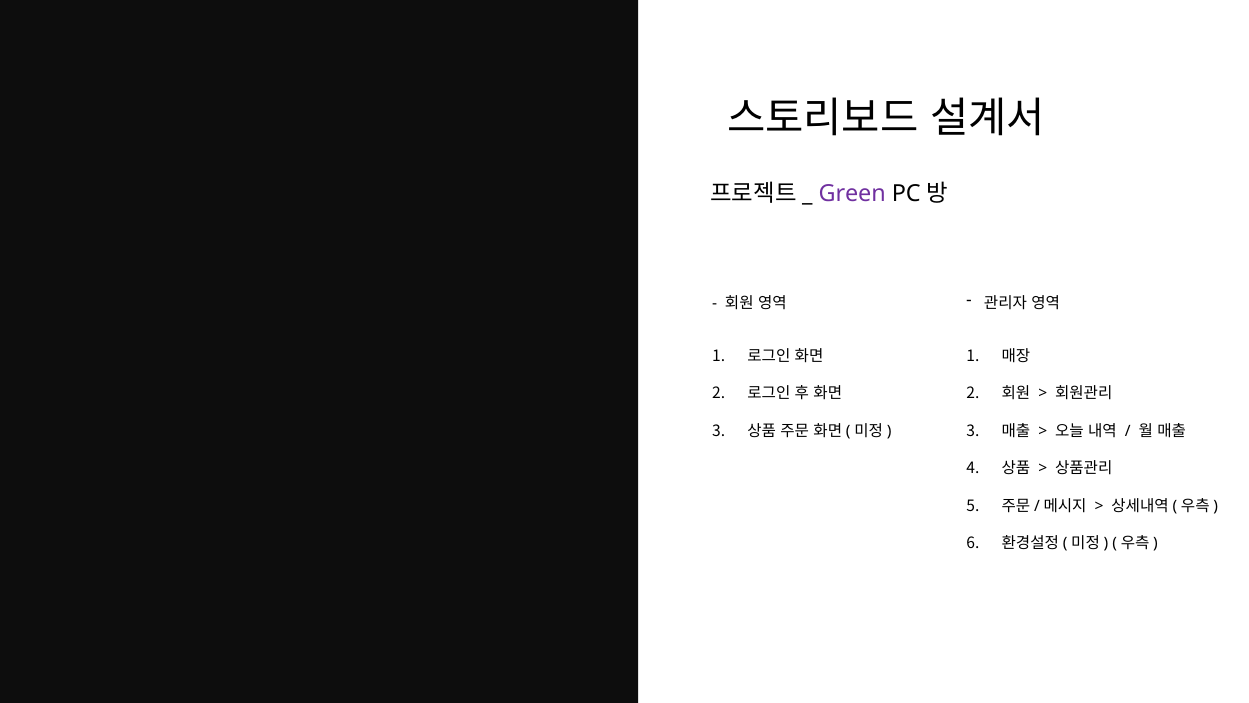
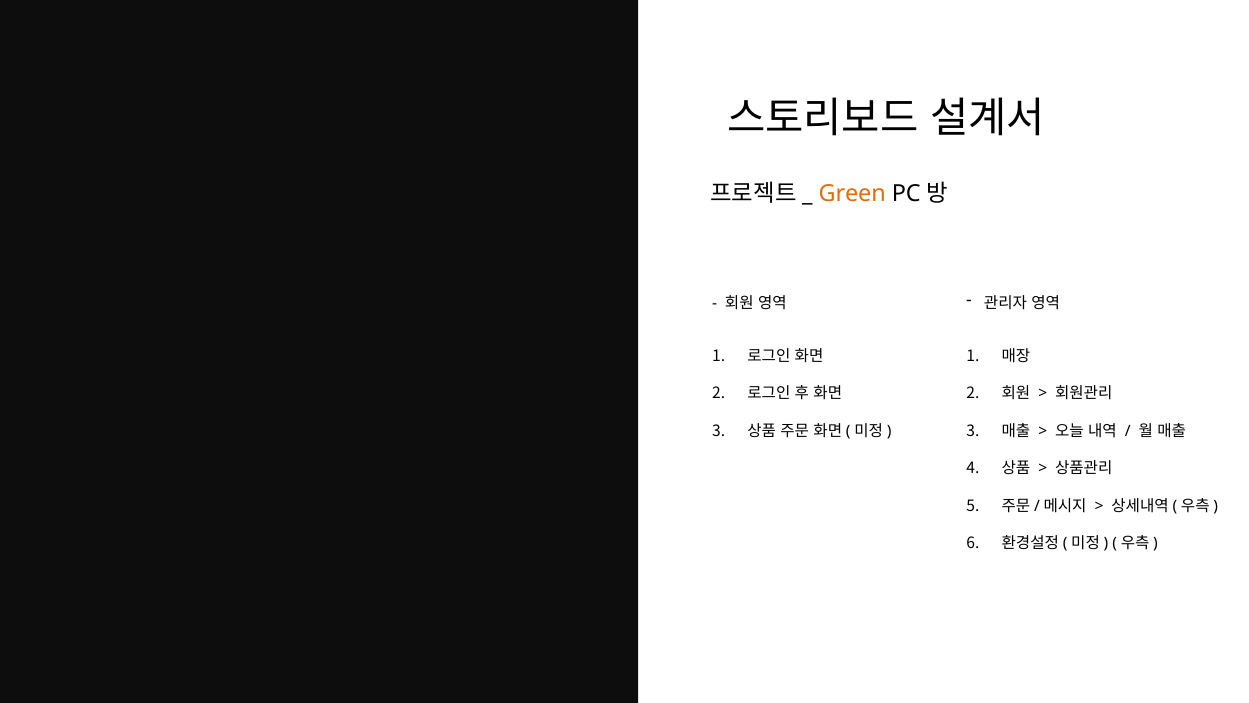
Green colour: purple -> orange (852, 194)
